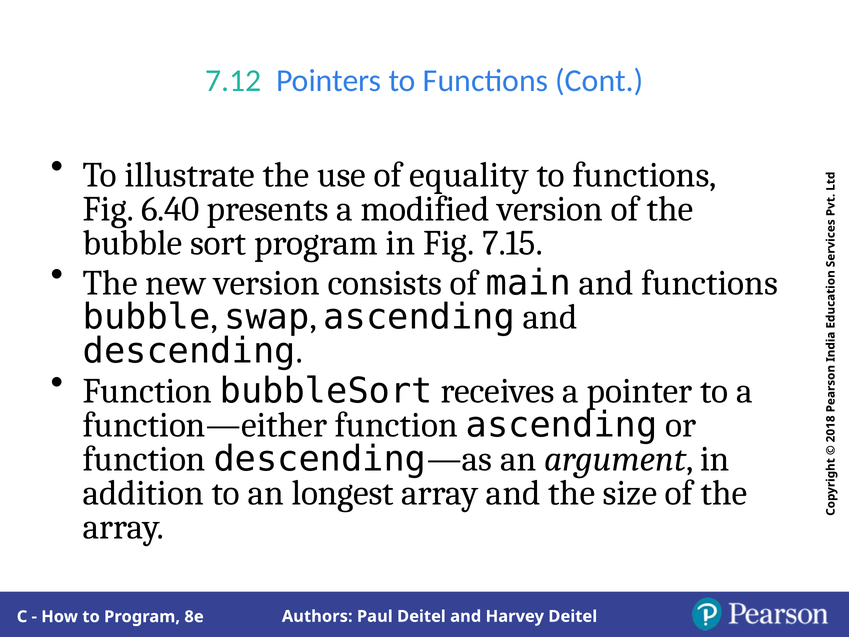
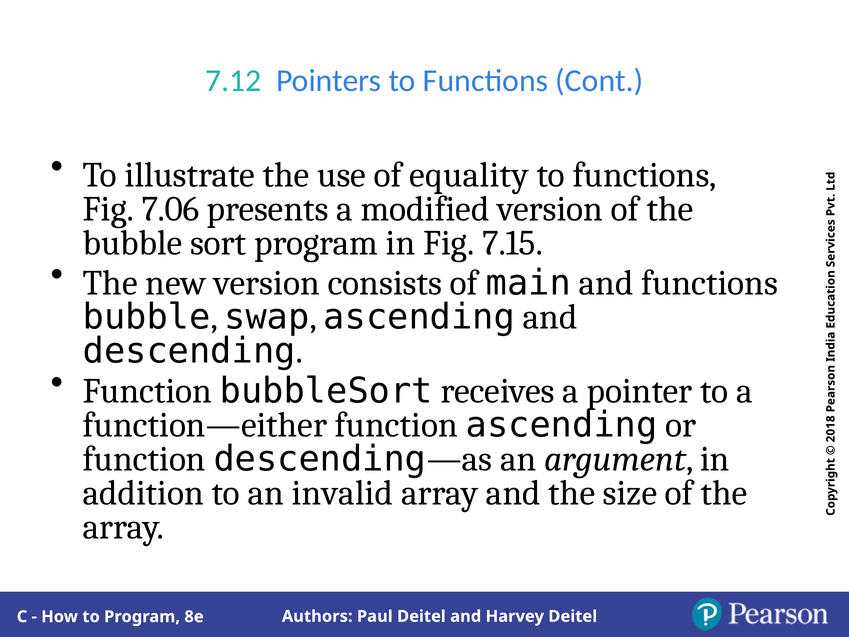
6.40: 6.40 -> 7.06 (170, 209)
longest: longest -> invalid (343, 493)
